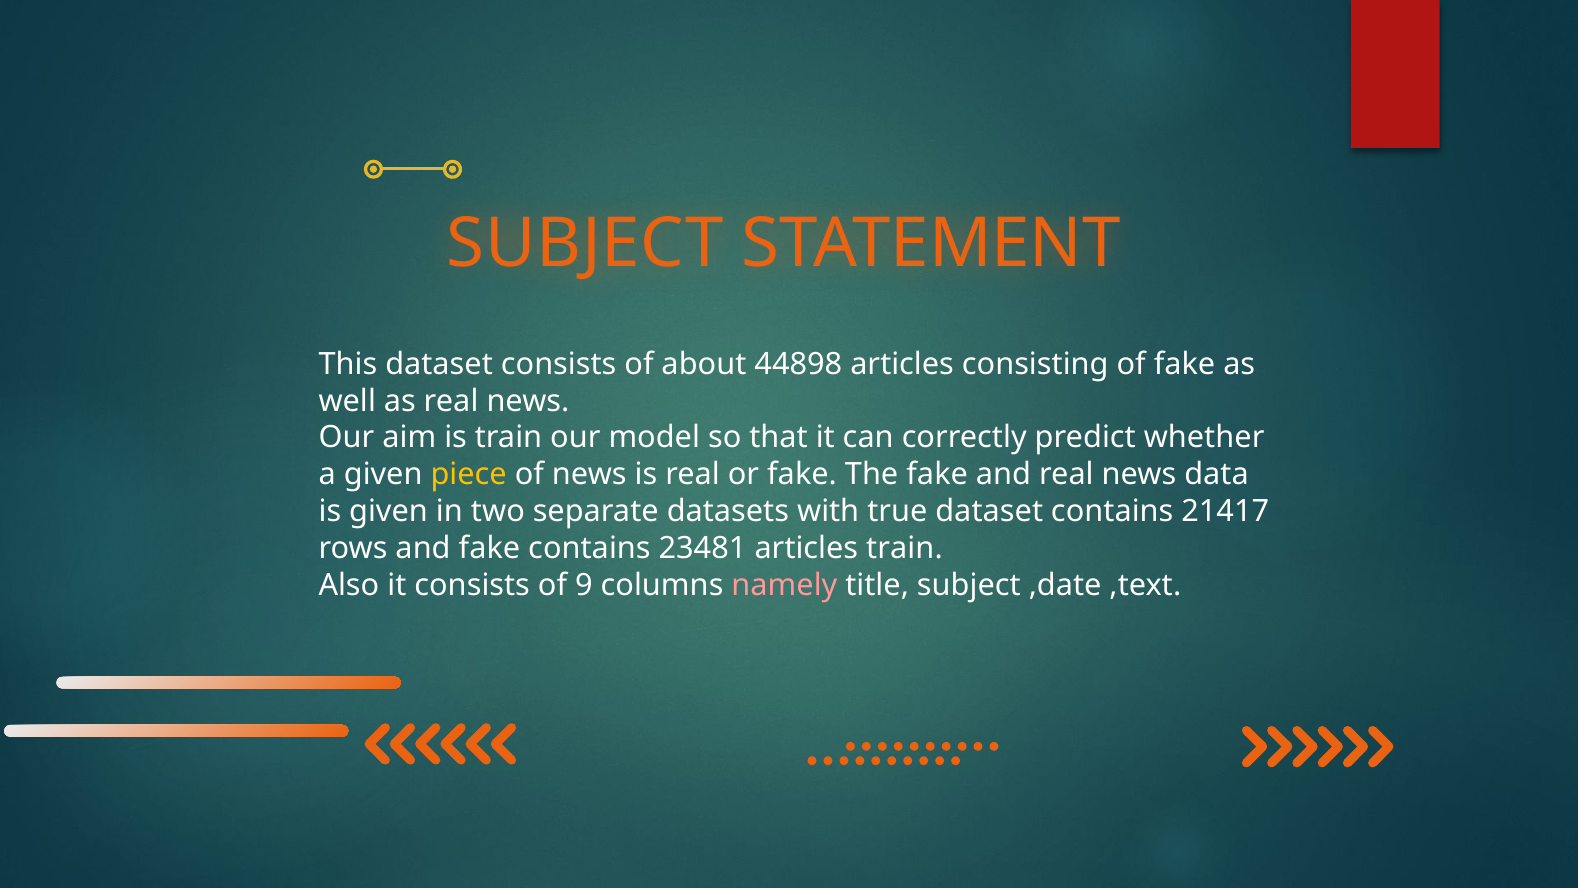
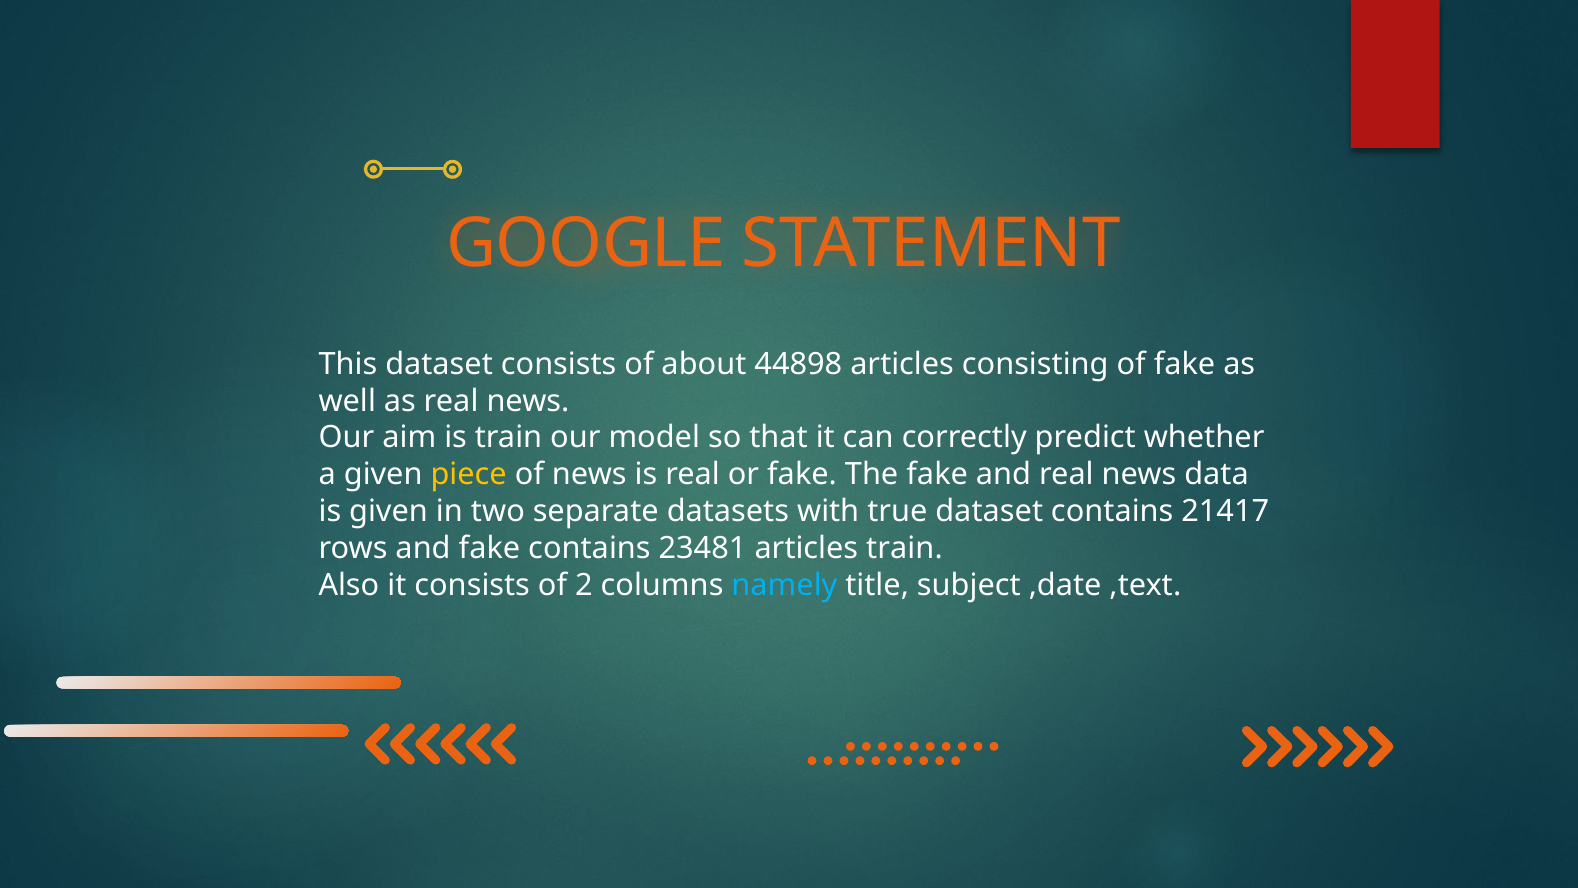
SUBJECT: SUBJECT -> GOOGLE (586, 244)
9: 9 -> 2 (584, 585)
namely colour: pink -> light blue (784, 585)
